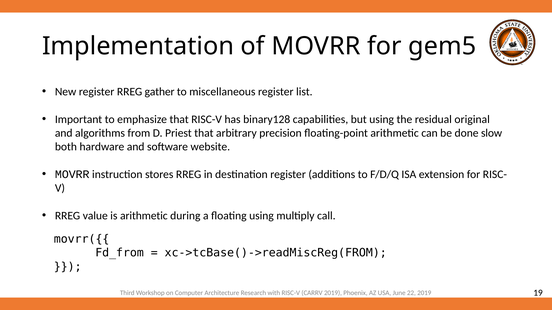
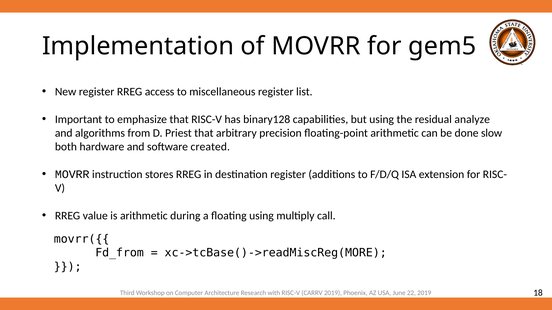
gather: gather -> access (160, 92)
original: original -> analyze (472, 119)
website: website -> created (210, 147)
xc->tcBase()->readMiscReg(FROM: xc->tcBase()->readMiscReg(FROM -> xc->tcBase()->readMiscReg(MORE (276, 253)
19: 19 -> 18 (538, 293)
